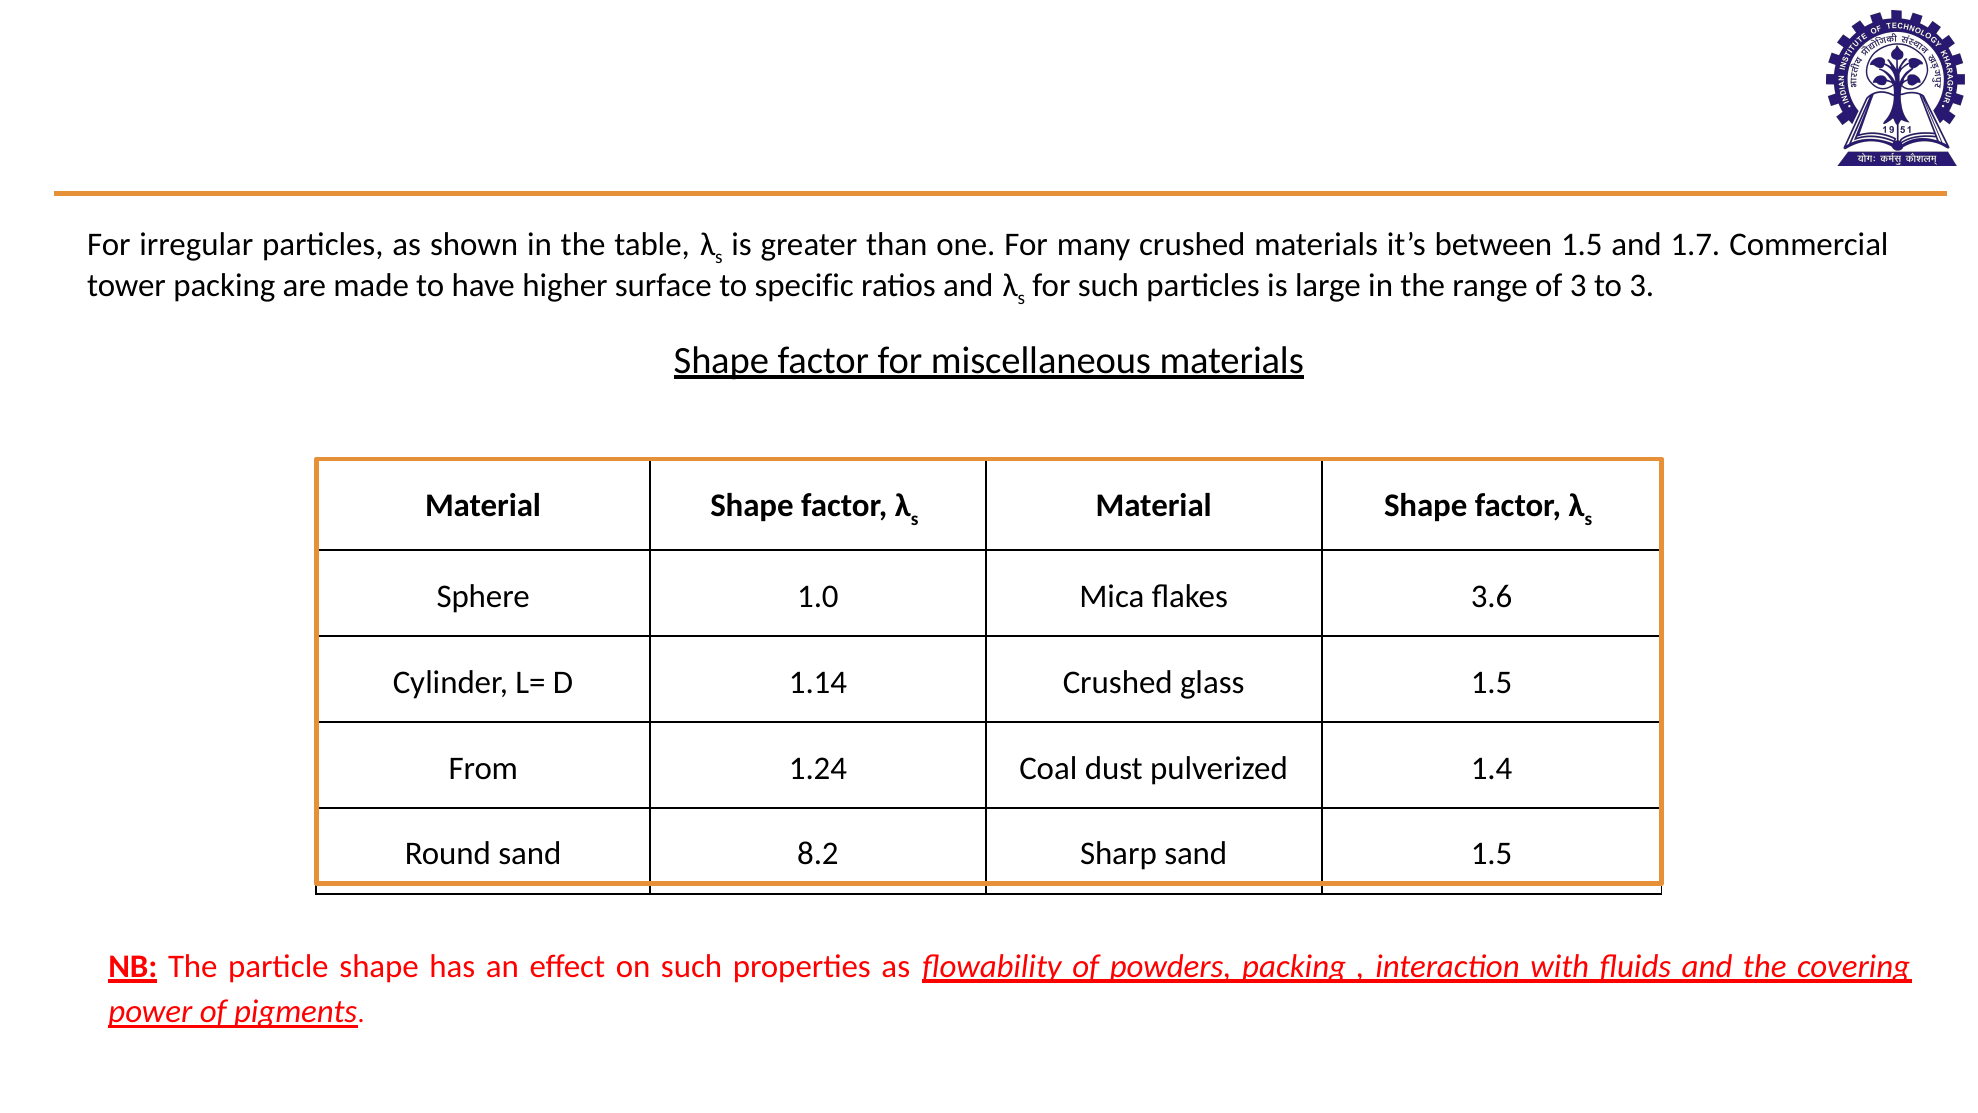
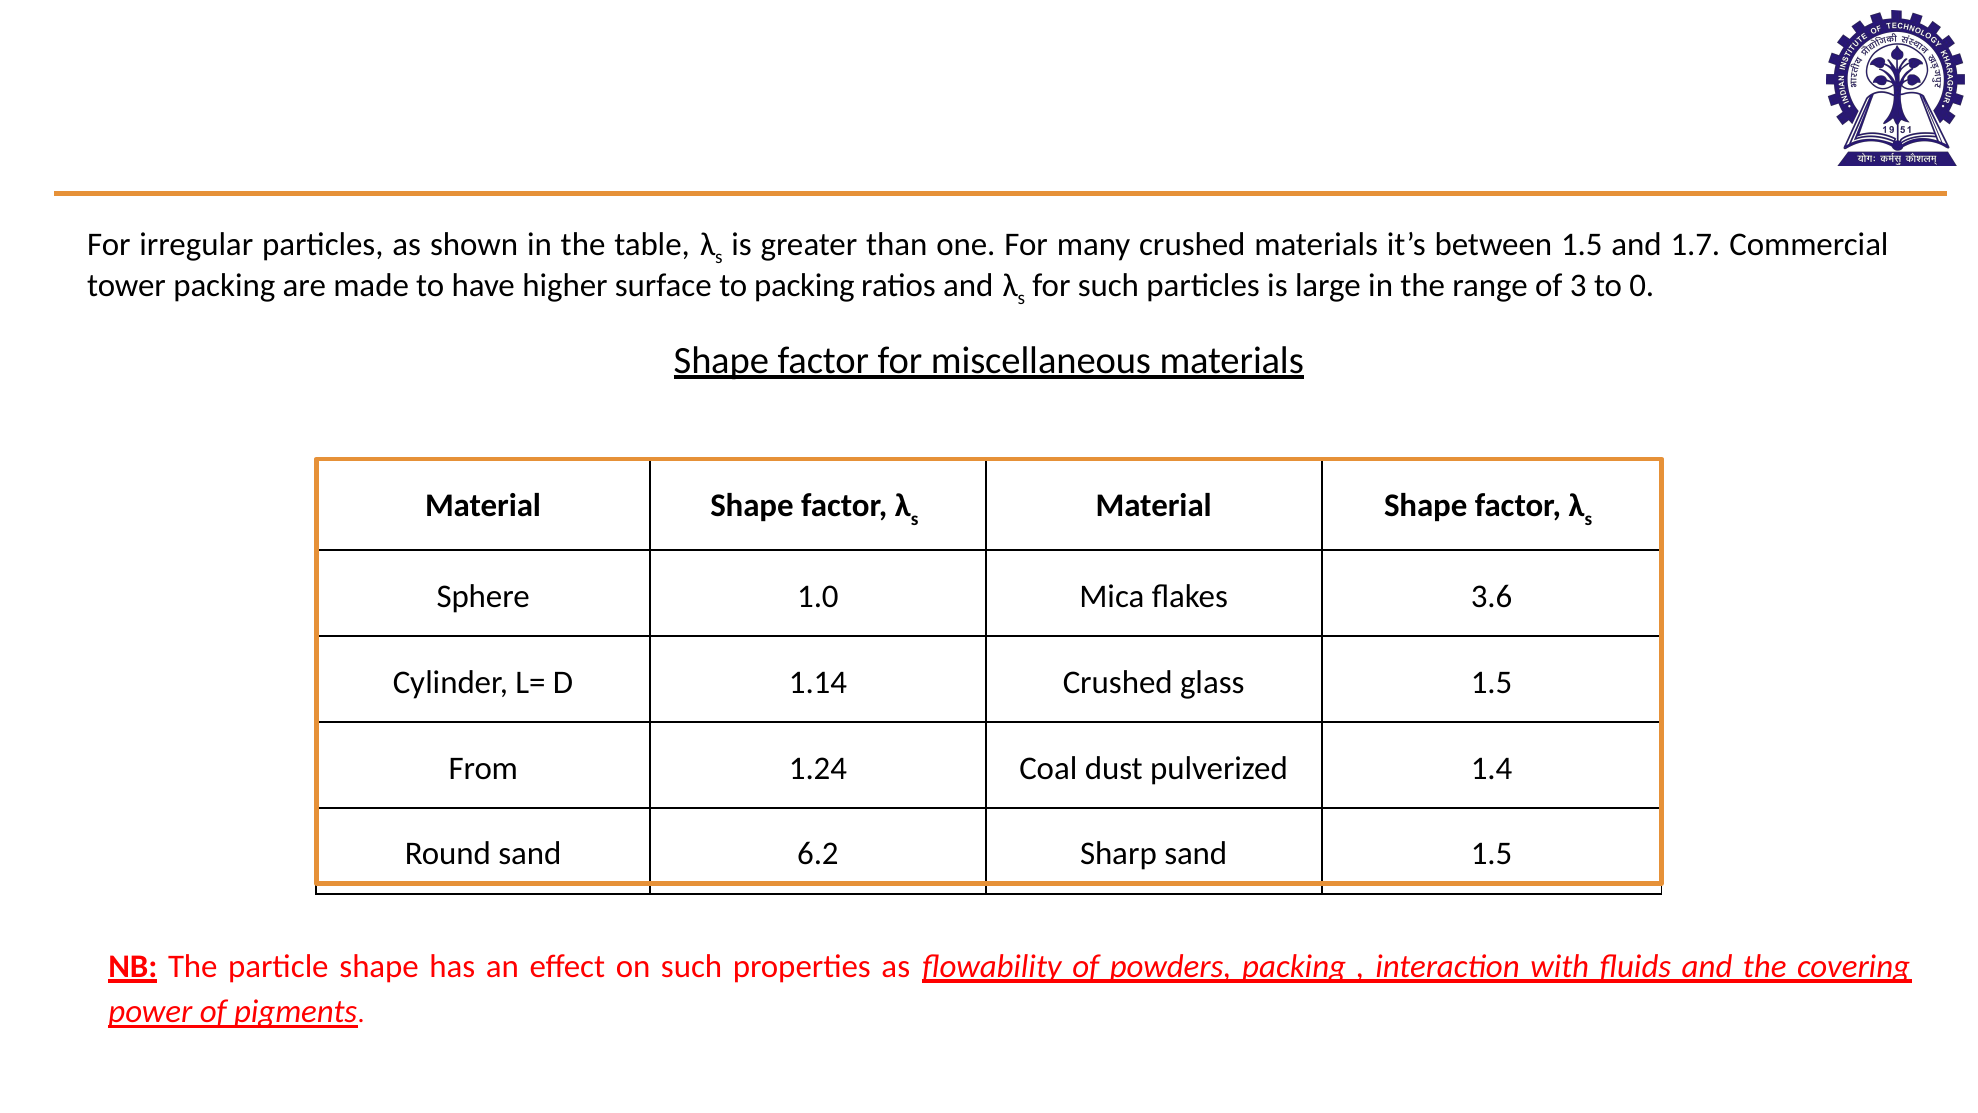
to specific: specific -> packing (804, 285)
to 3: 3 -> 0 (1642, 285)
8.2: 8.2 -> 6.2 (818, 854)
